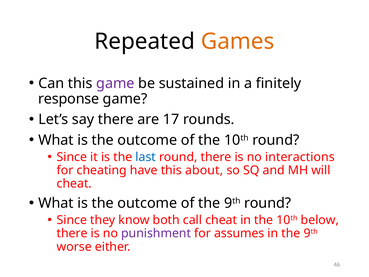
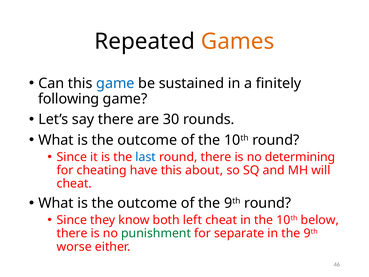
game colour: purple -> blue (115, 83)
response: response -> following (69, 99)
17: 17 -> 30 (171, 119)
interactions: interactions -> determining (300, 157)
call: call -> left (192, 220)
punishment colour: purple -> green (156, 233)
assumes: assumes -> separate (239, 233)
